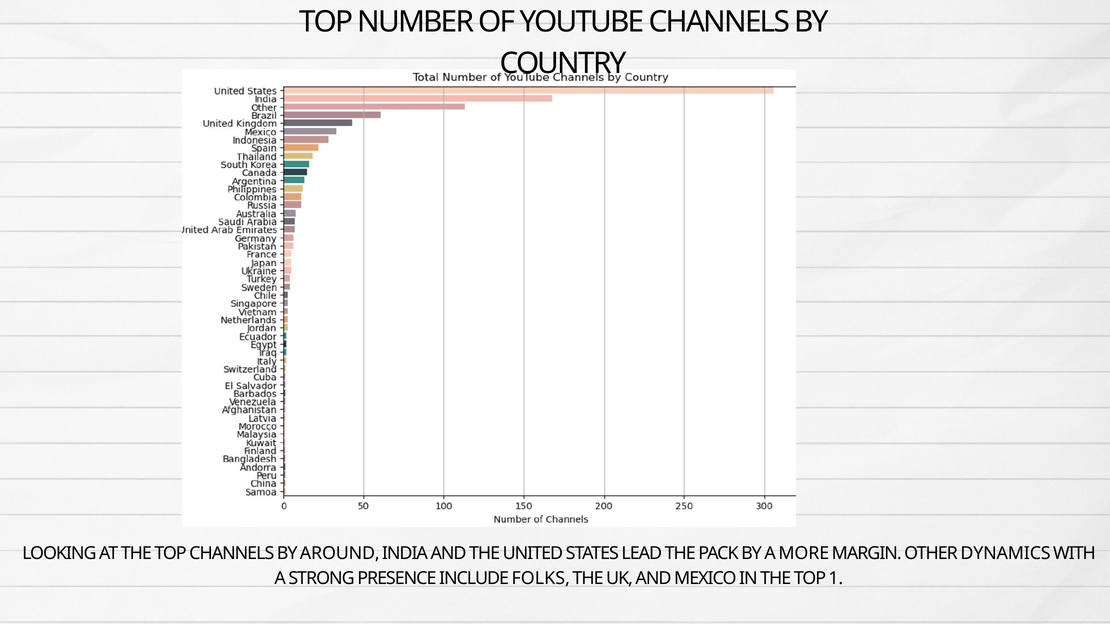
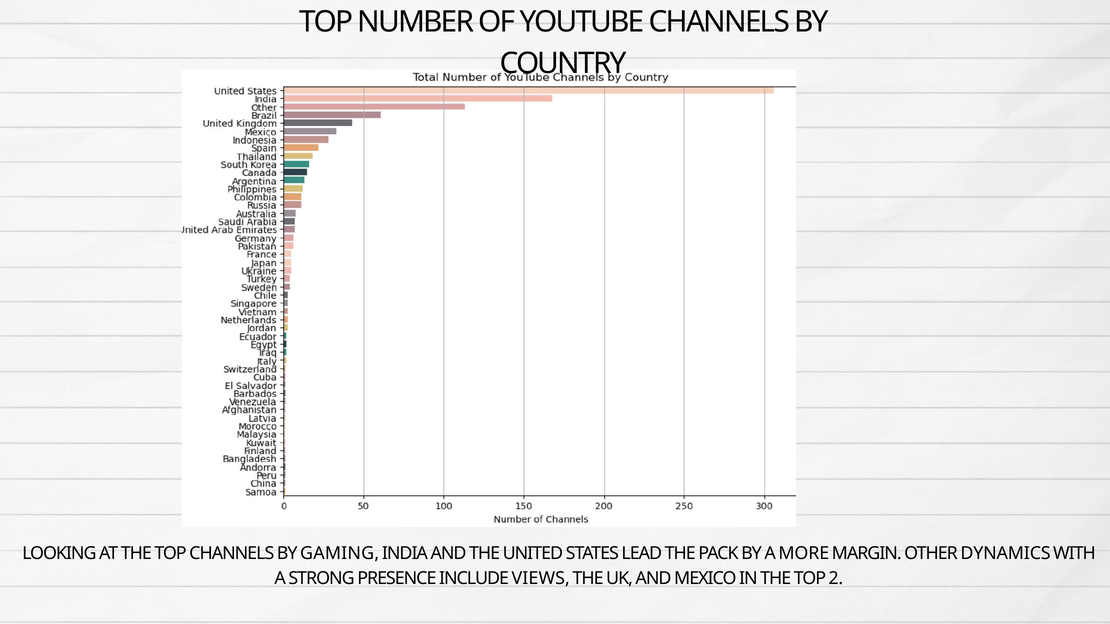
AROUND: AROUND -> GAMING (340, 554)
FOLKS: FOLKS -> VIEWS (541, 579)
1: 1 -> 2 (836, 579)
